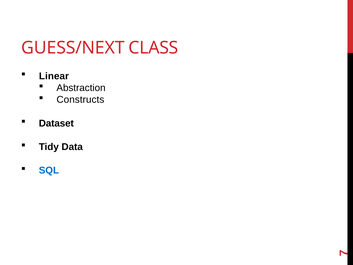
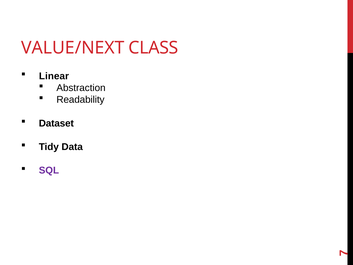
GUESS/NEXT: GUESS/NEXT -> VALUE/NEXT (73, 48)
Constructs: Constructs -> Readability (80, 100)
SQL colour: blue -> purple (49, 170)
